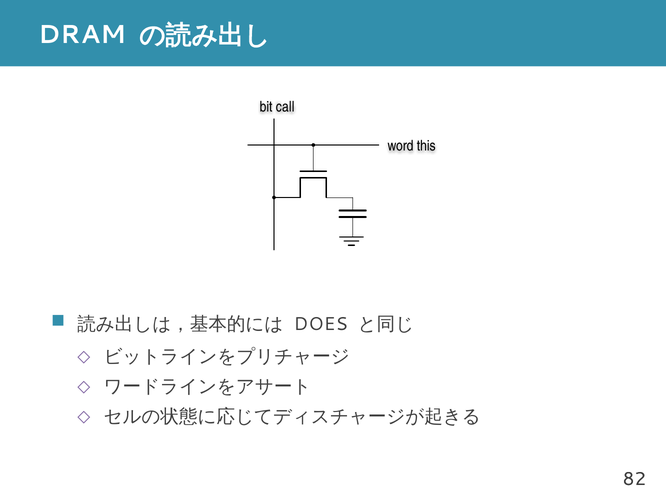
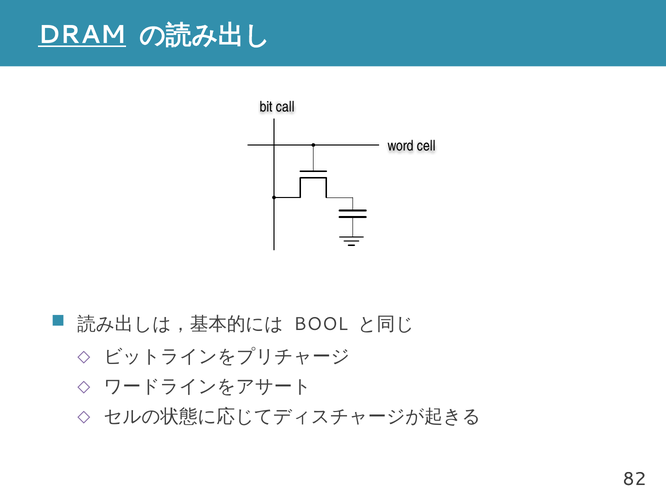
DRAM underline: none -> present (82, 35)
this: this -> cell (426, 146)
DOES: DOES -> BOOL (321, 324)
